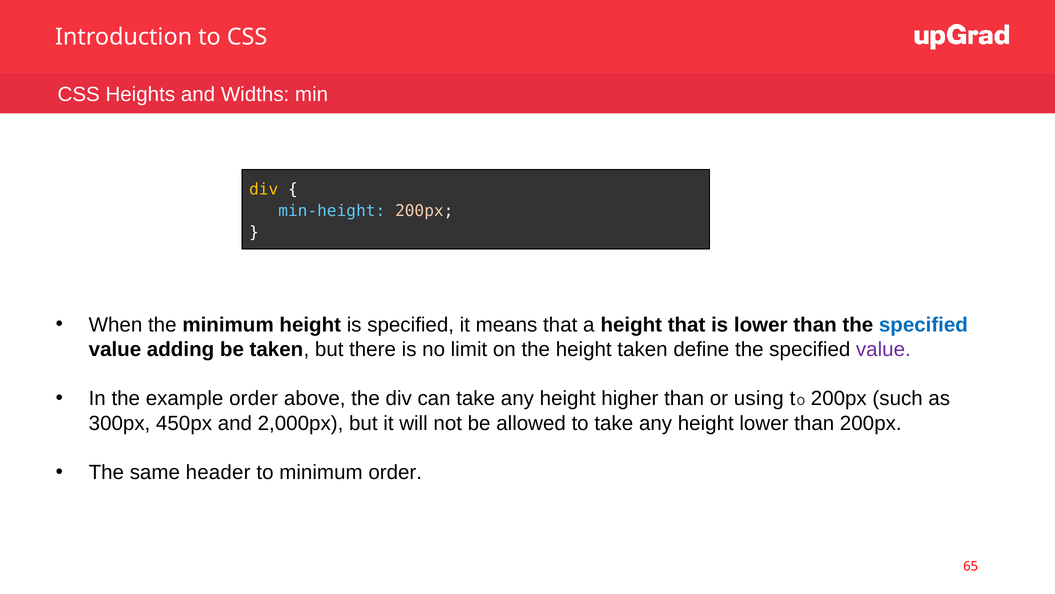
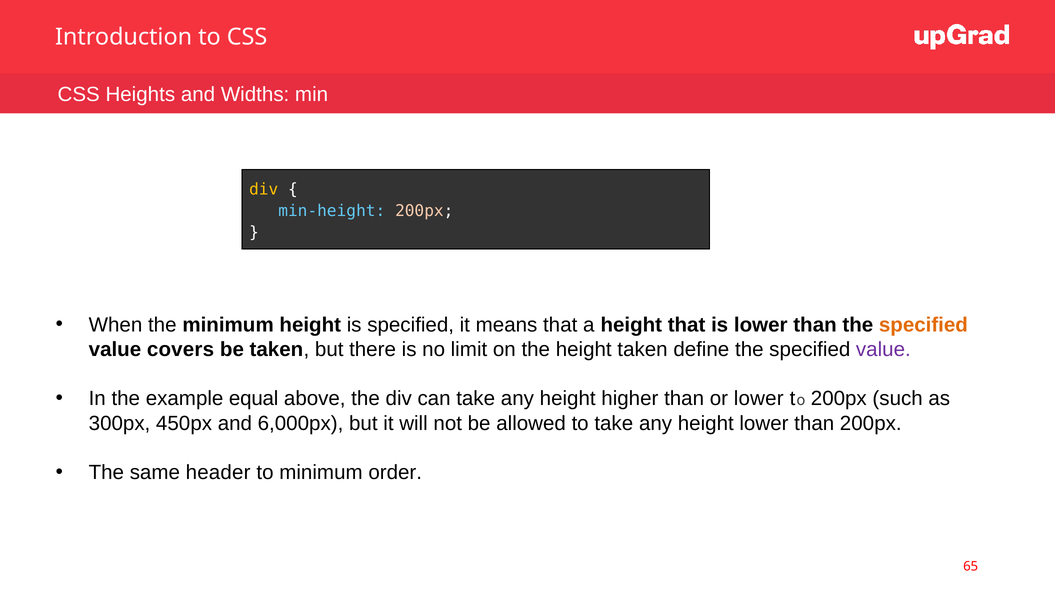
specified colour: blue -> orange (923, 324)
adding: adding -> covers (180, 349)
example order: order -> equal (254, 398)
or using: using -> lower (759, 398)
2,000px: 2,000px -> 6,000px (300, 423)
